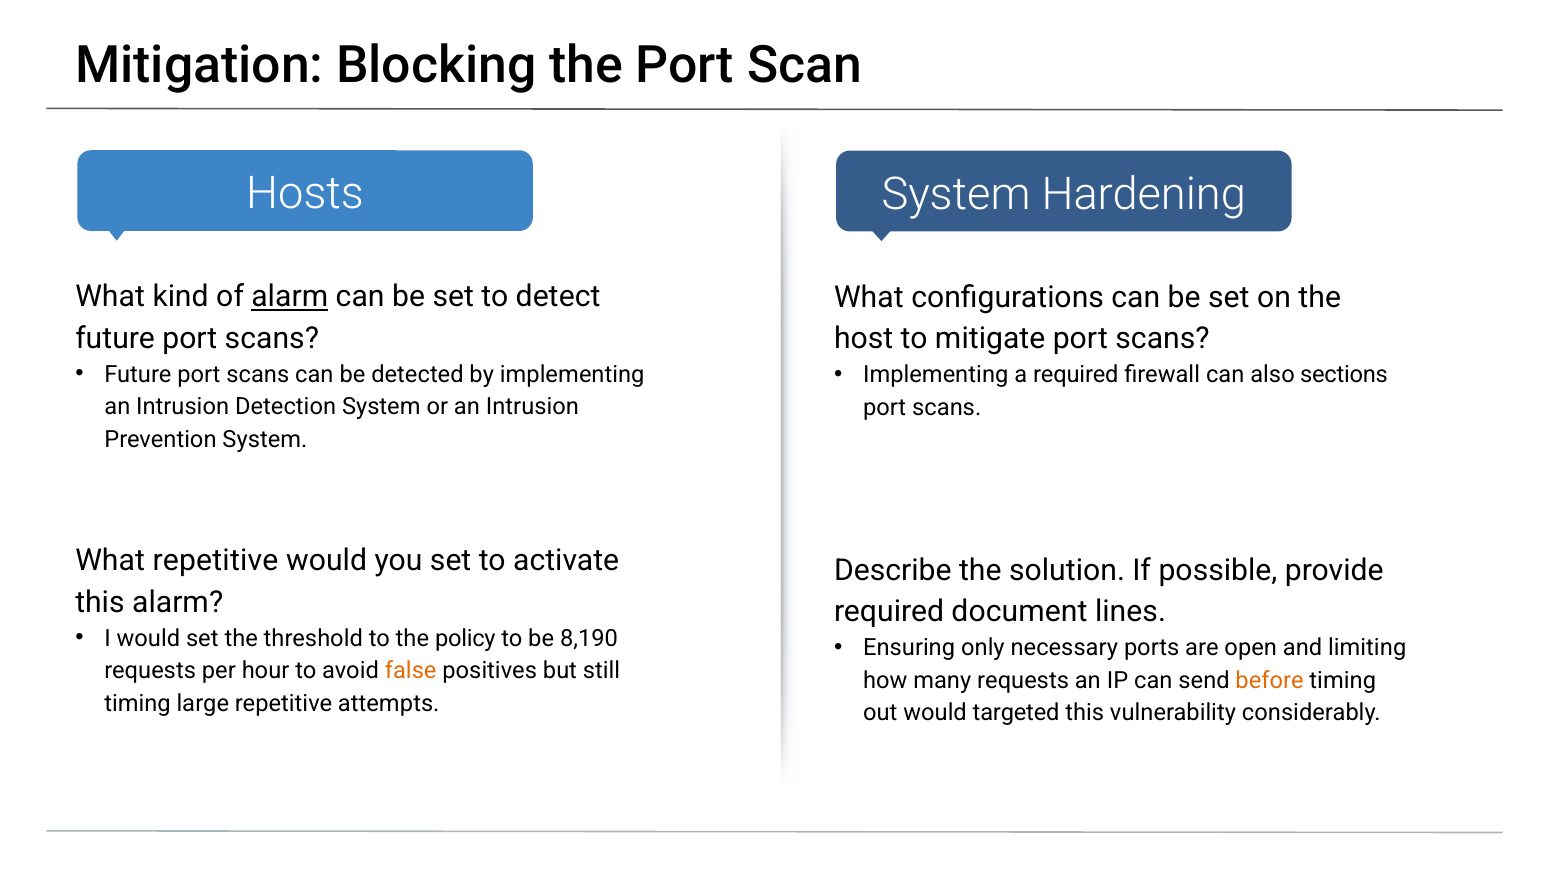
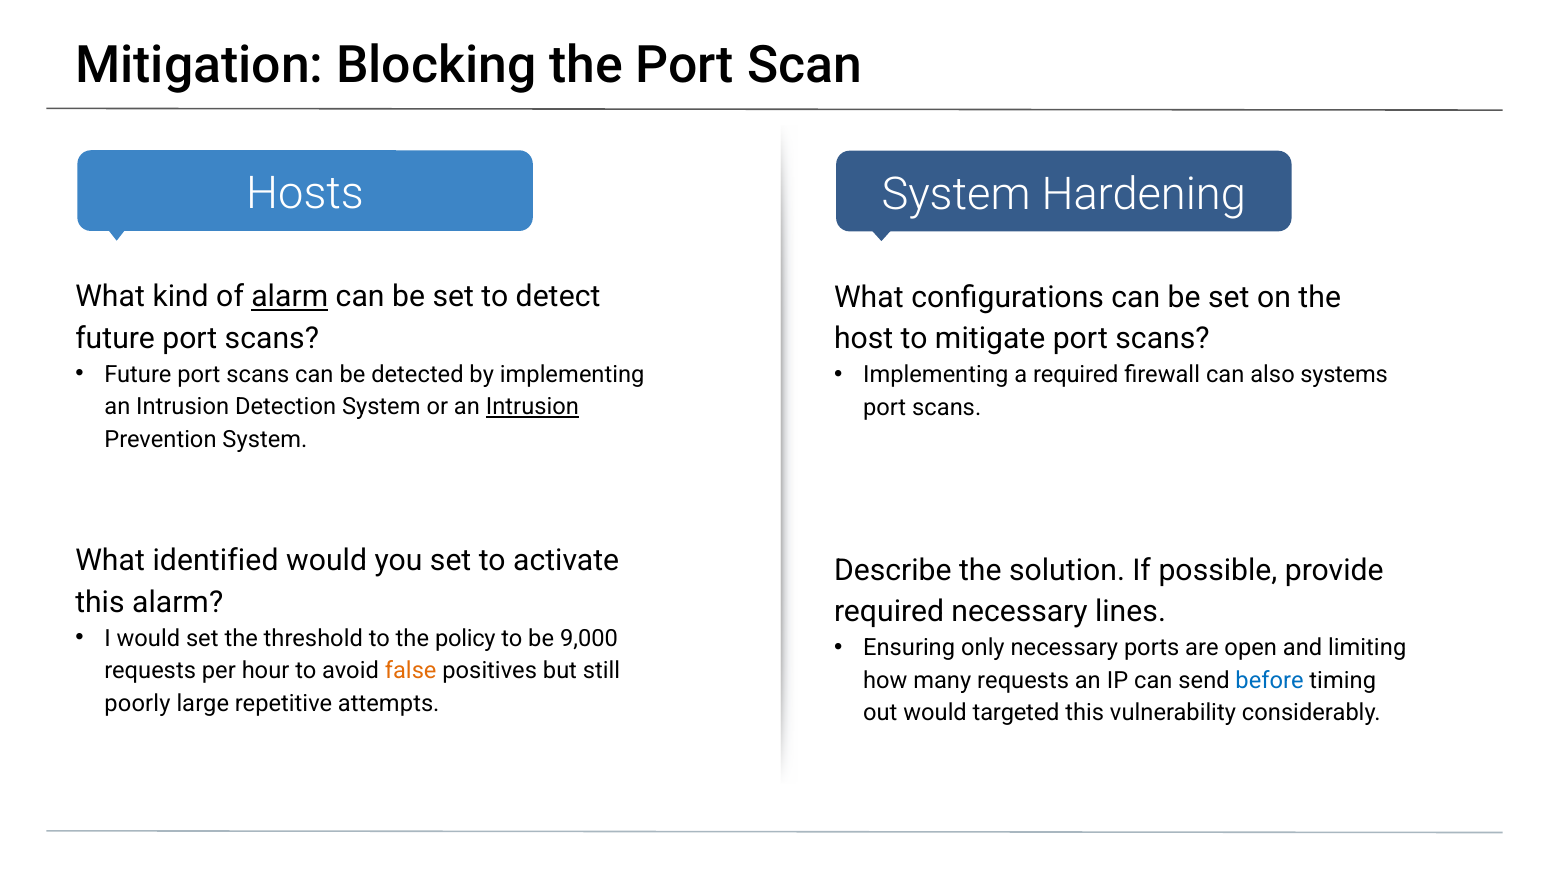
sections: sections -> systems (1344, 375)
Intrusion underline: none -> present (532, 407)
What repetitive: repetitive -> identified (216, 561)
required document: document -> necessary (1020, 612)
8,190: 8,190 -> 9,000 (589, 639)
before colour: orange -> blue (1270, 681)
timing: timing -> poorly (137, 704)
